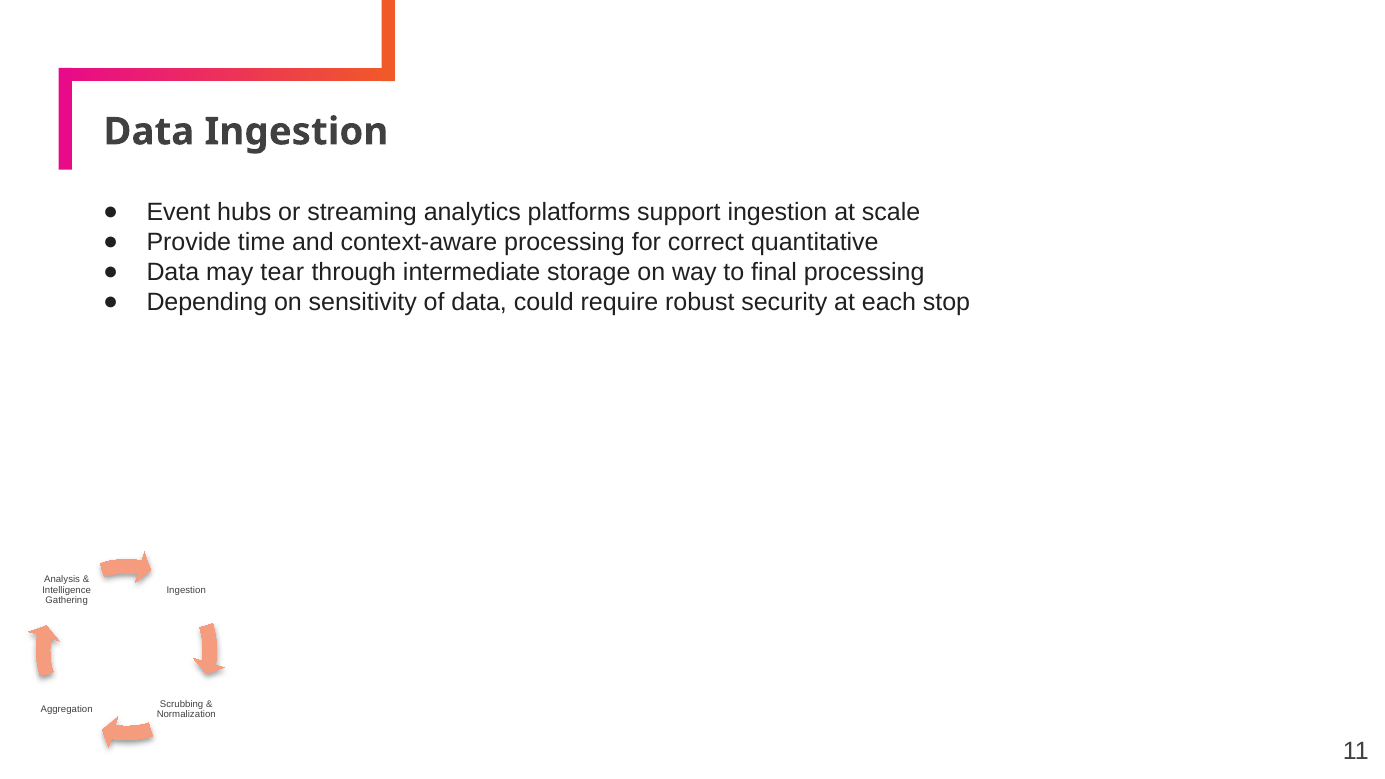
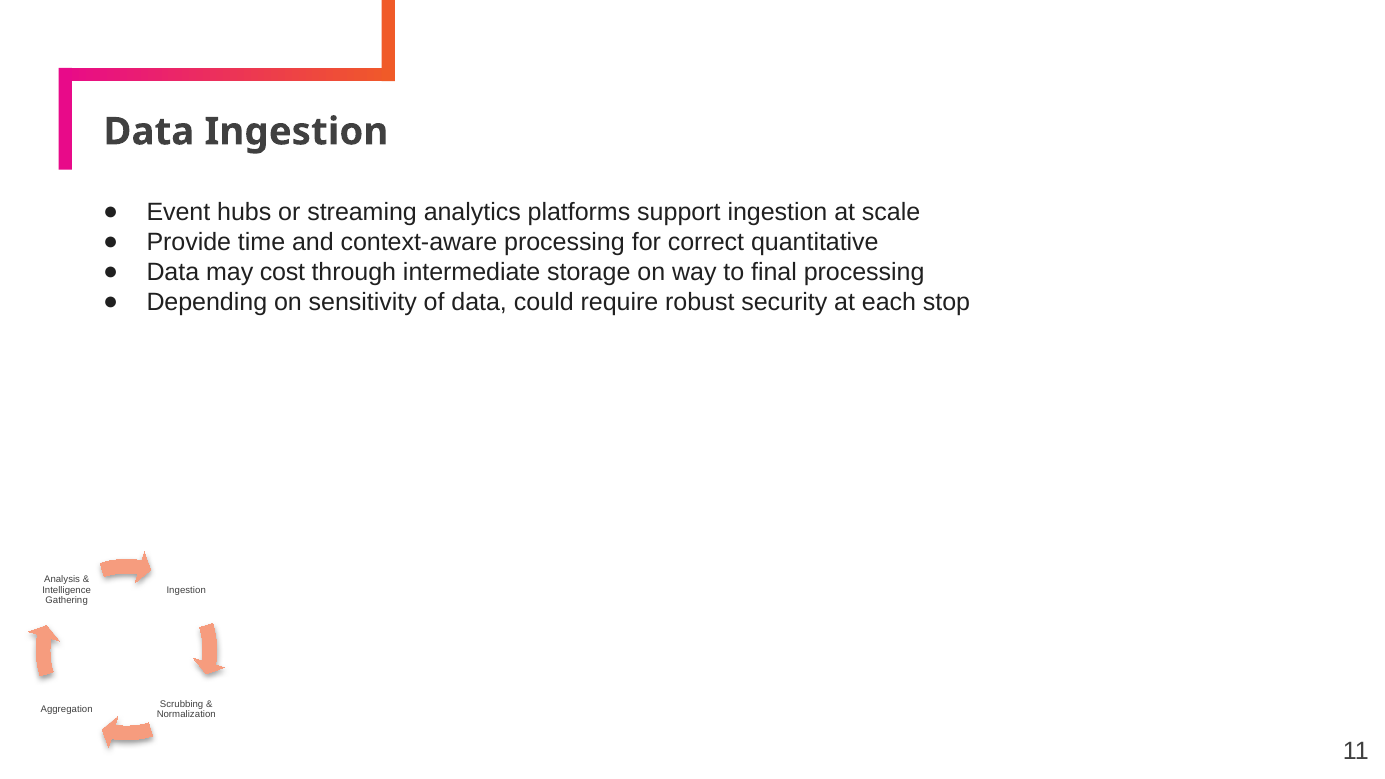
tear: tear -> cost (283, 272)
